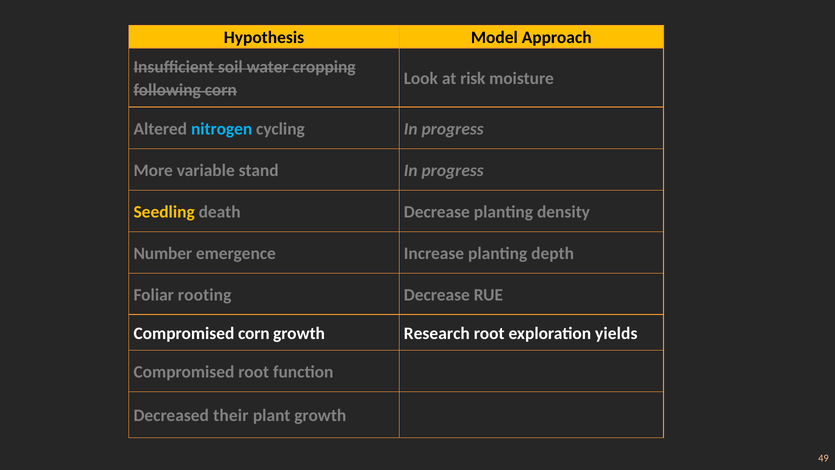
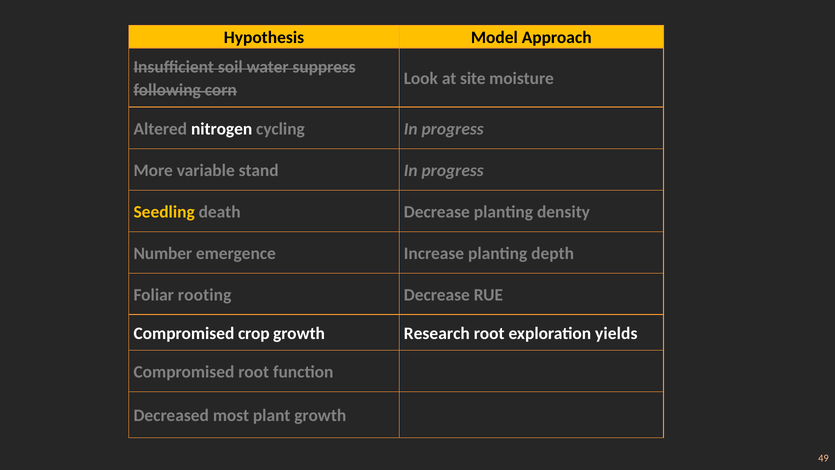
cropping: cropping -> suppress (324, 67)
risk: risk -> site (473, 78)
nitrogen colour: light blue -> white (222, 129)
Compromised corn: corn -> crop (254, 333)
their: their -> most (231, 415)
